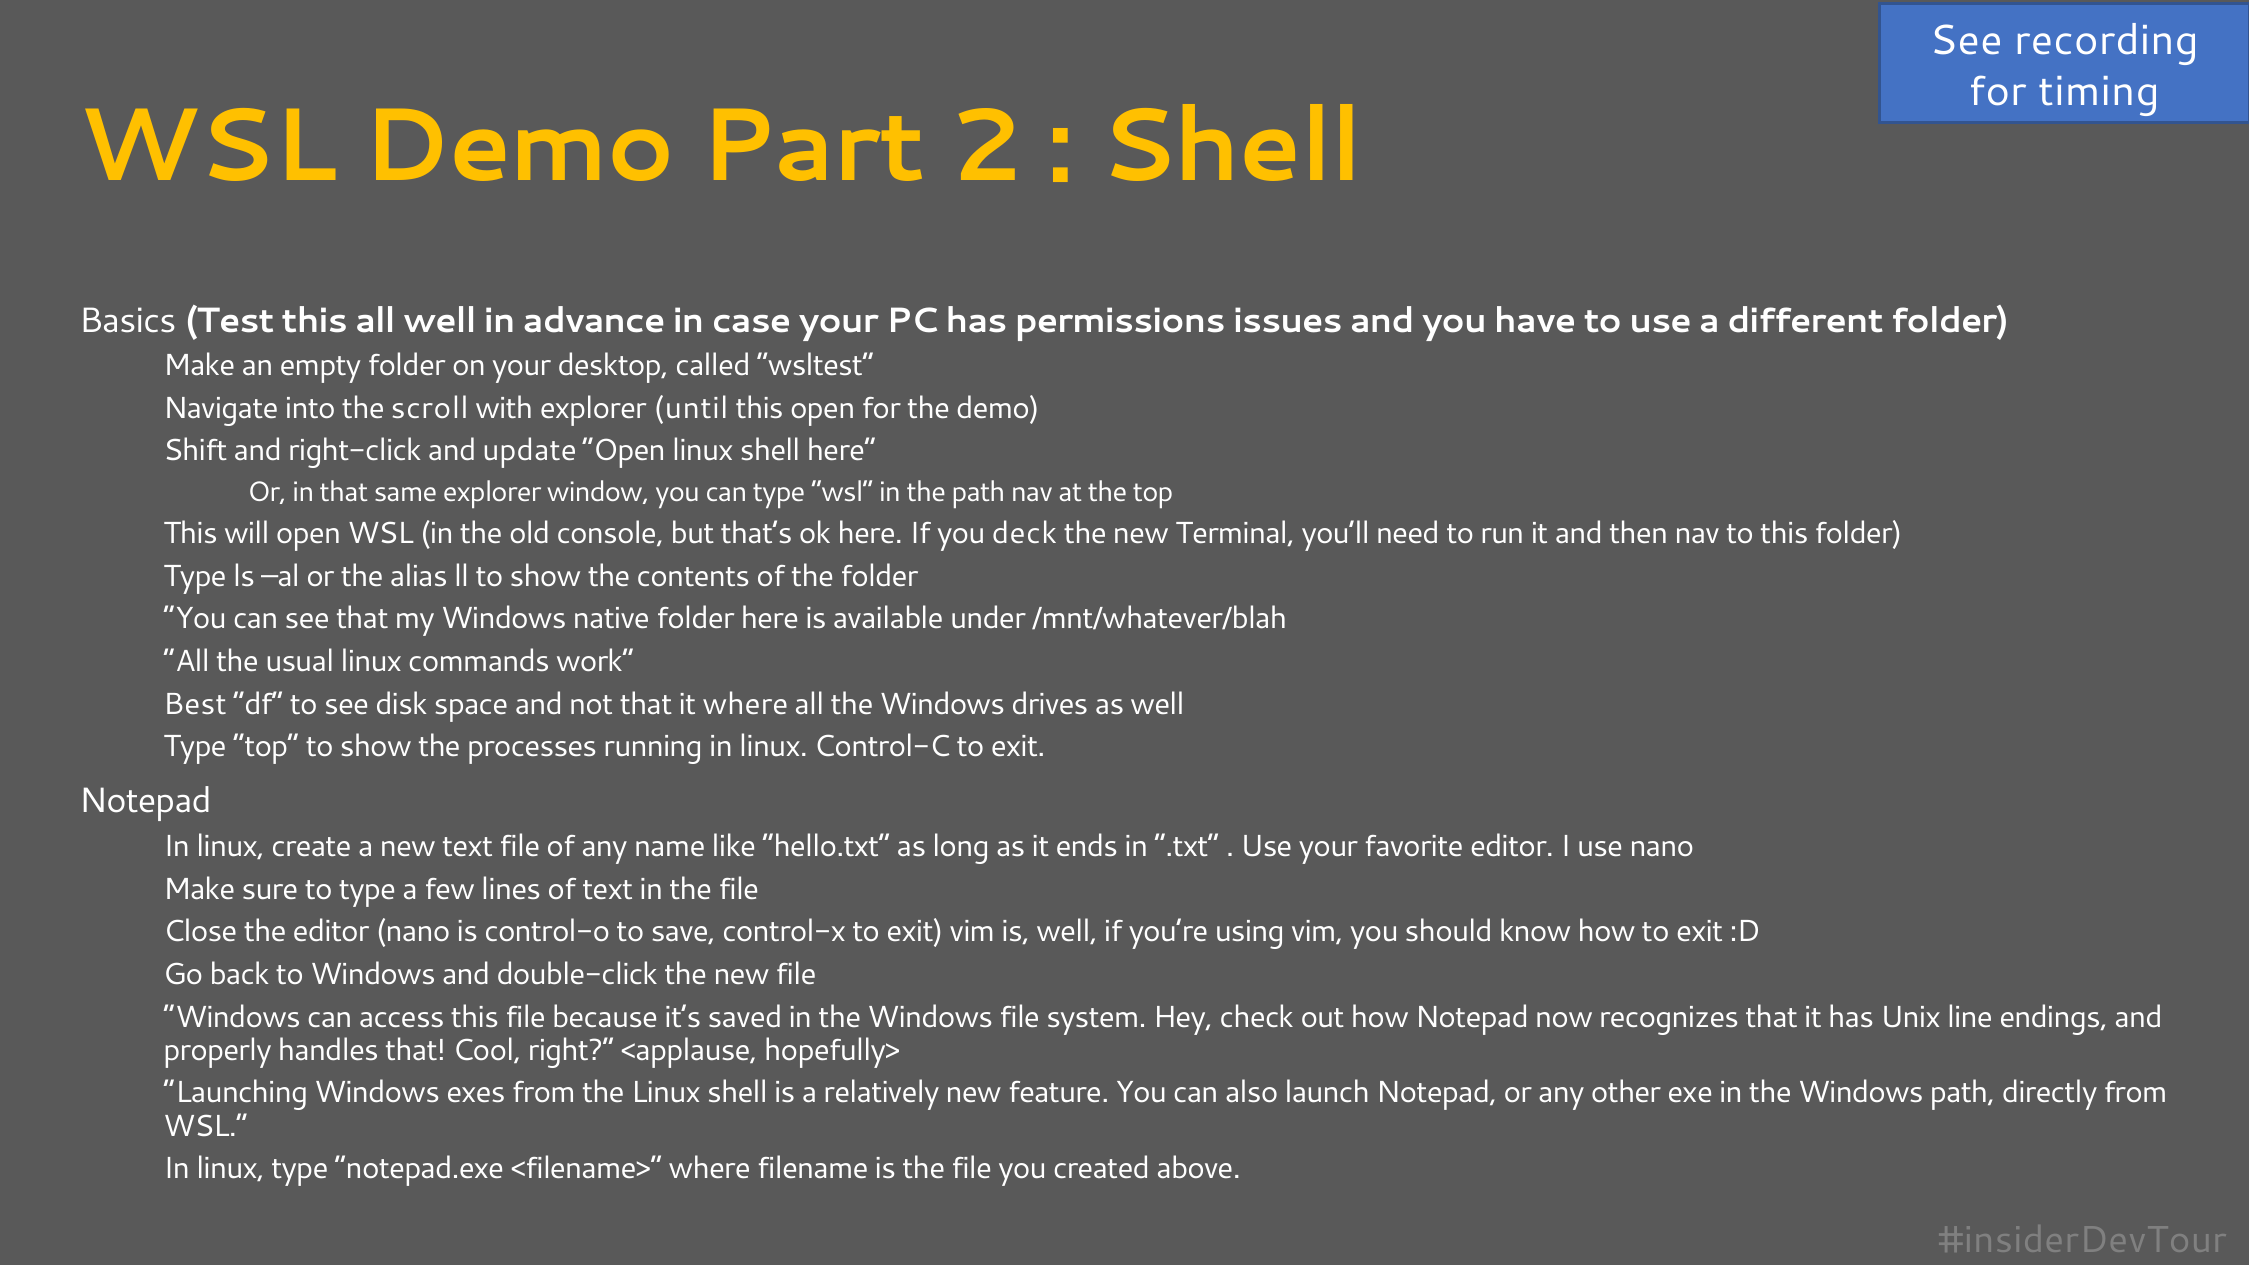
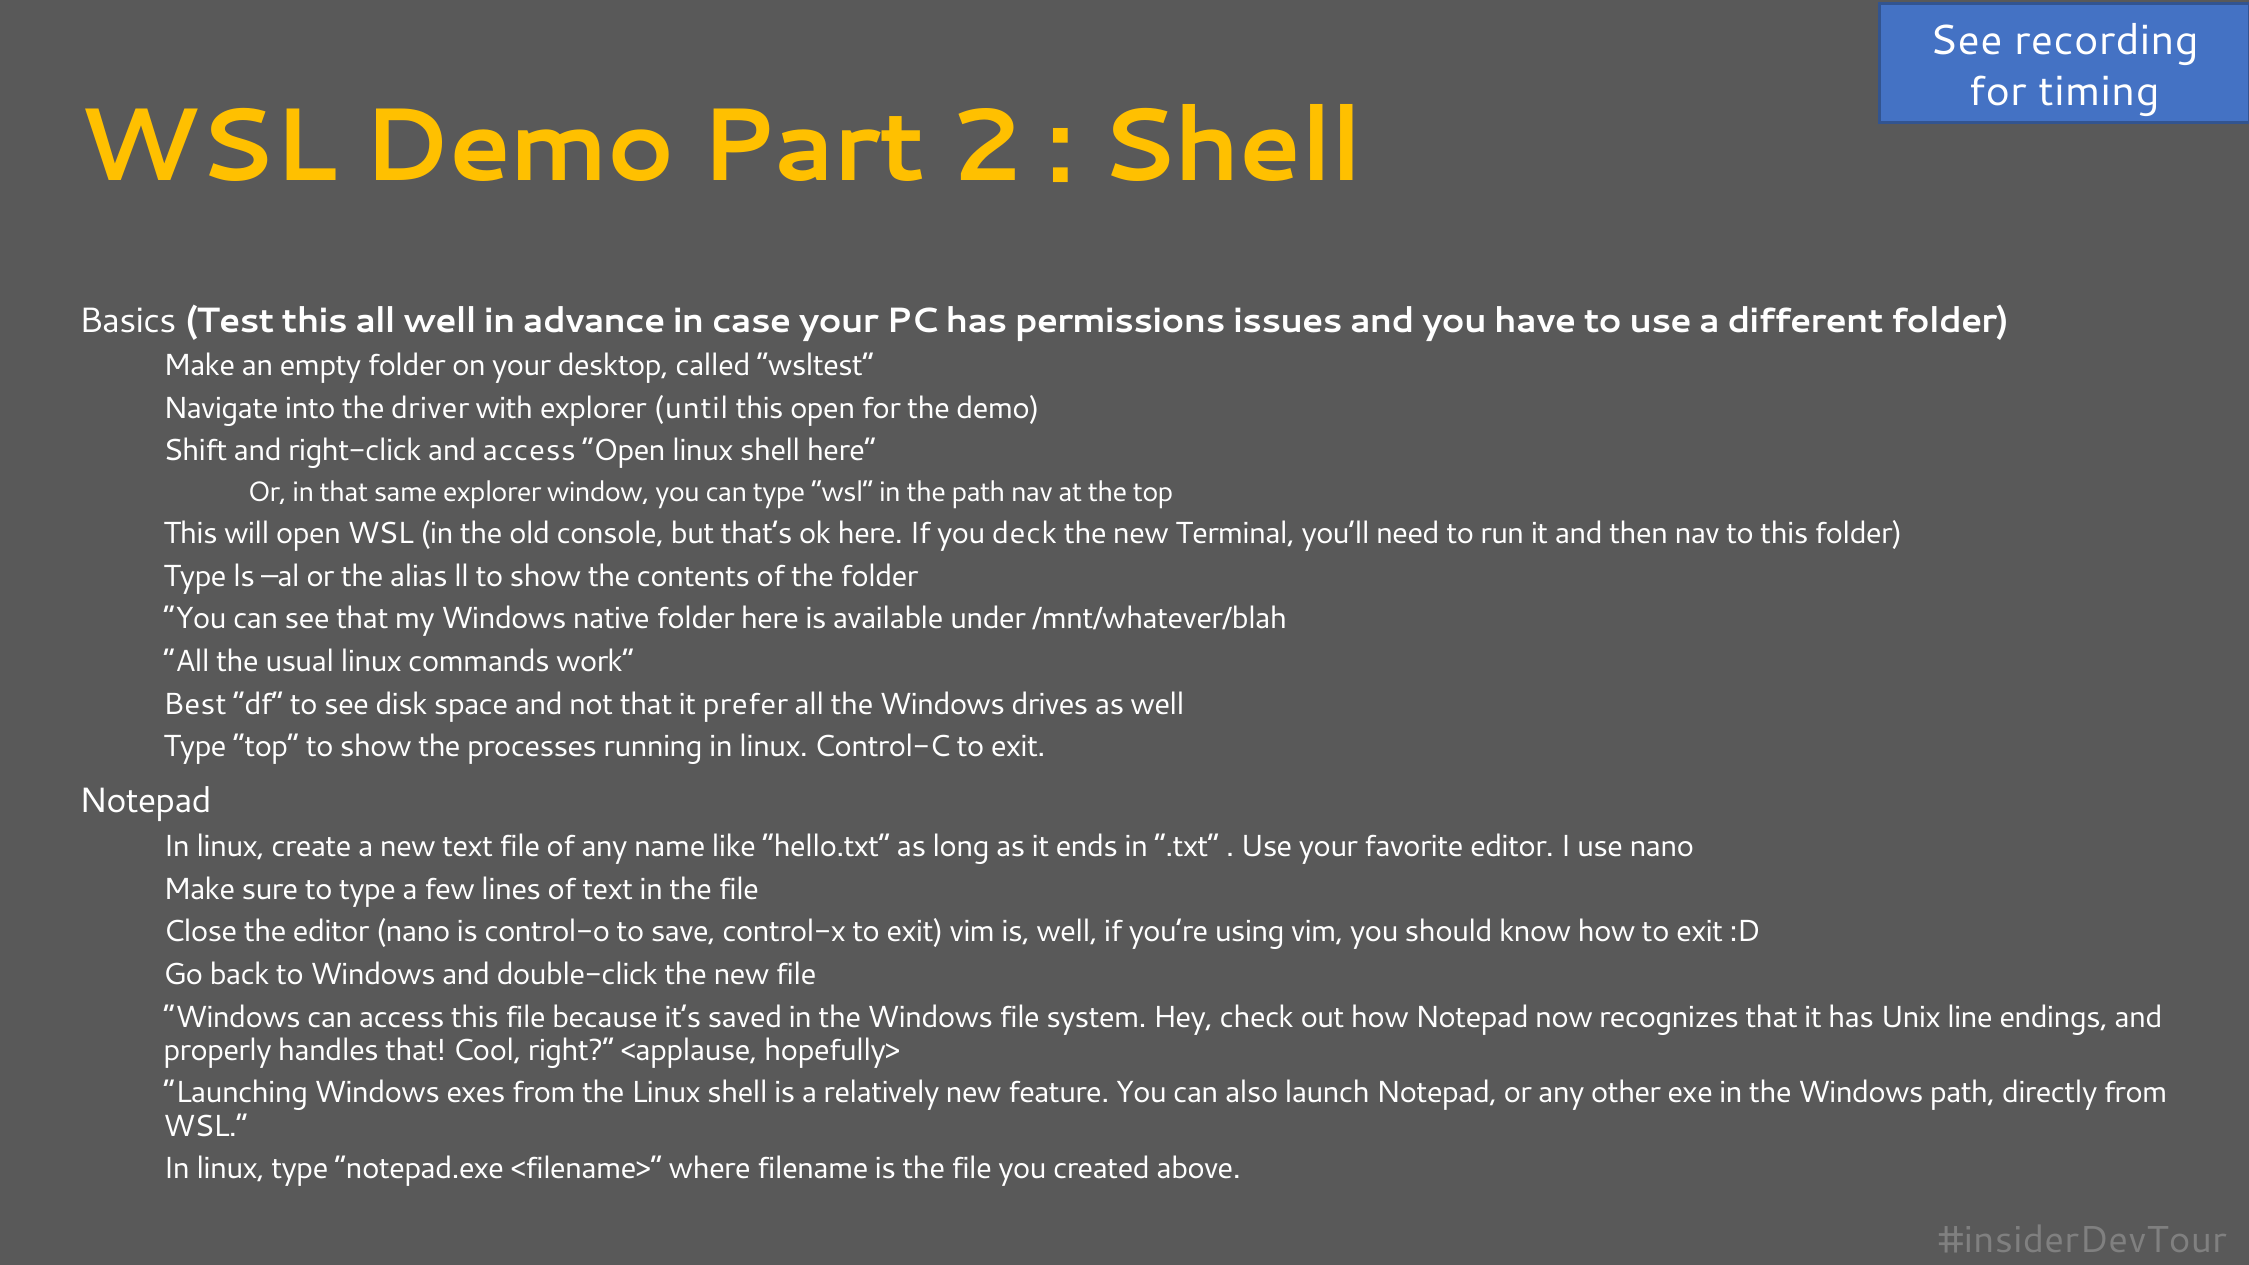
scroll: scroll -> driver (430, 408)
and update: update -> access (529, 451)
it where: where -> prefer (745, 704)
